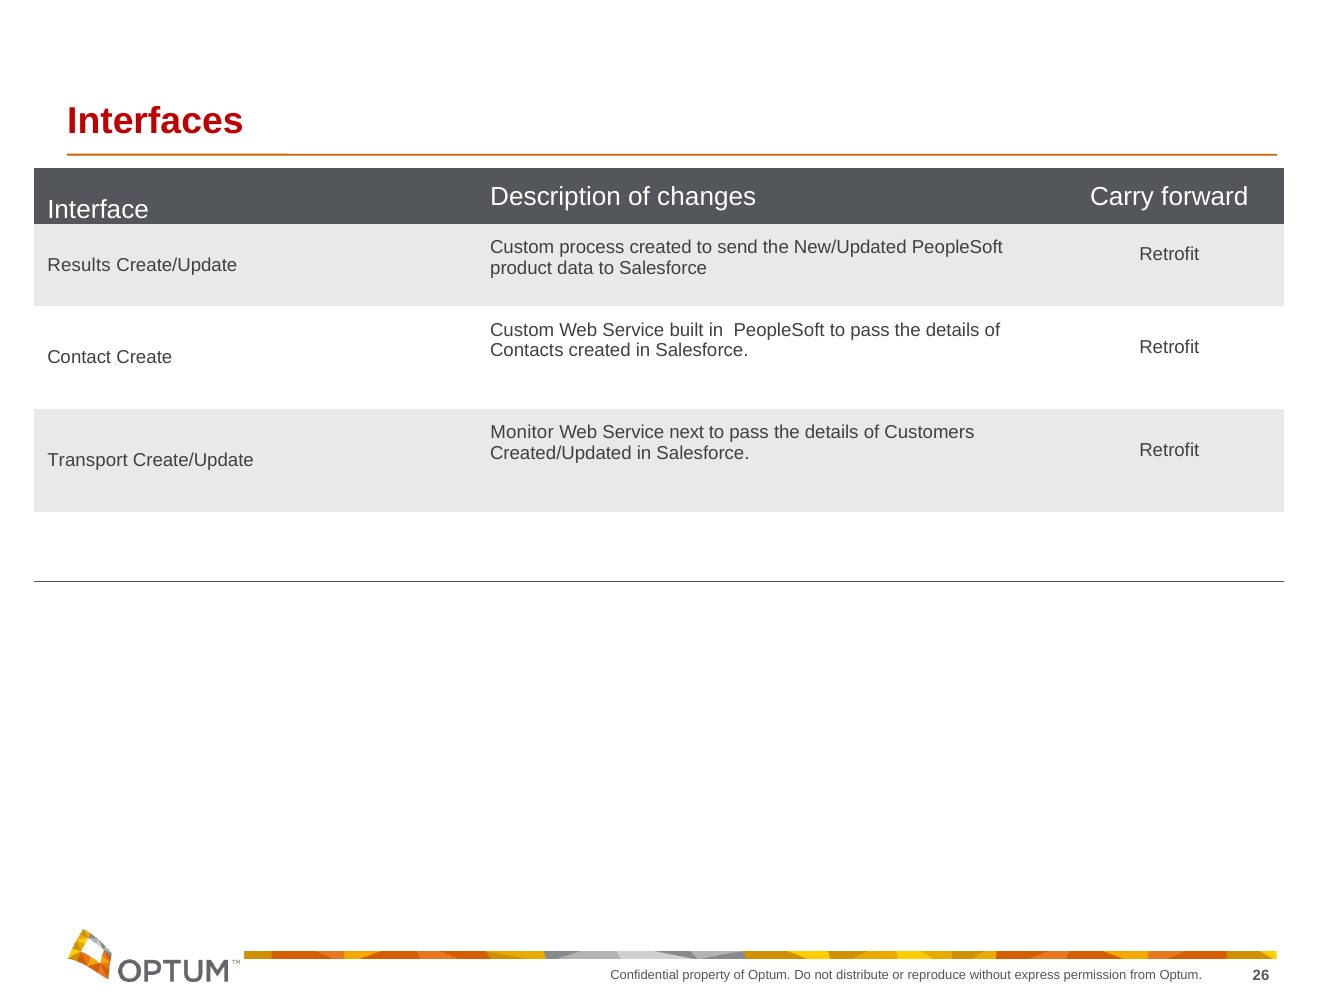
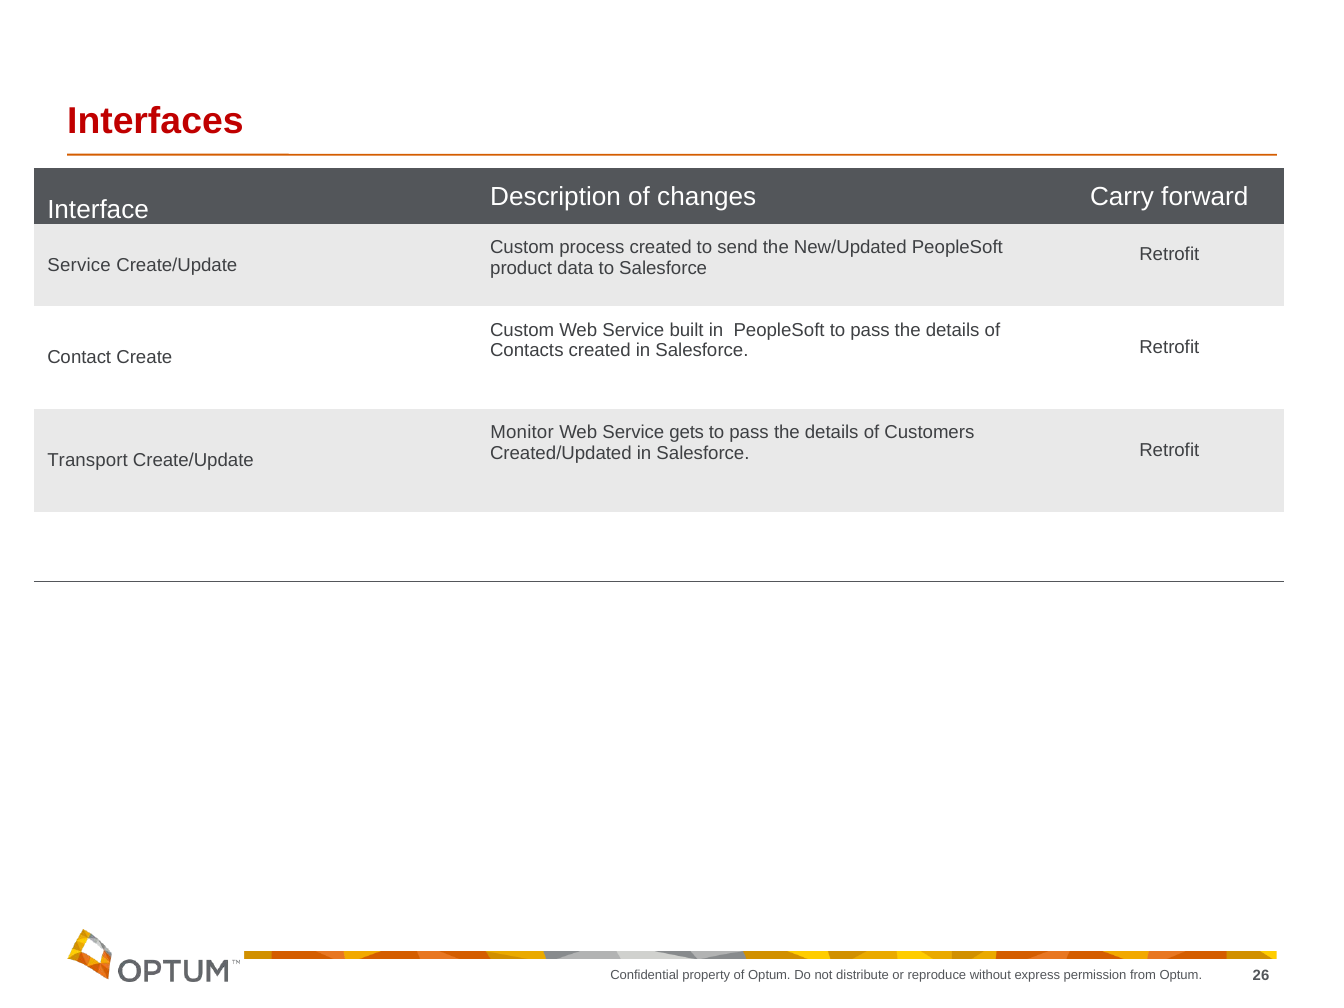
Results: Results -> Service (79, 265)
next: next -> gets (687, 433)
